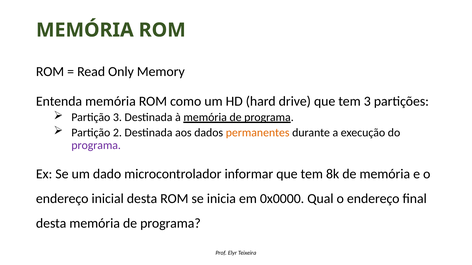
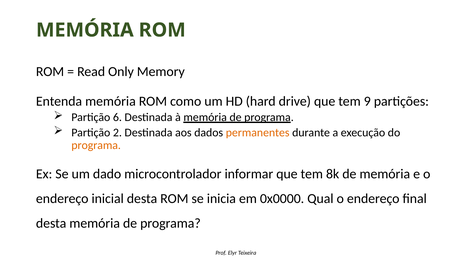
tem 3: 3 -> 9 (367, 101)
Partição 3: 3 -> 6 (117, 118)
programa colour: purple -> orange (96, 145)
